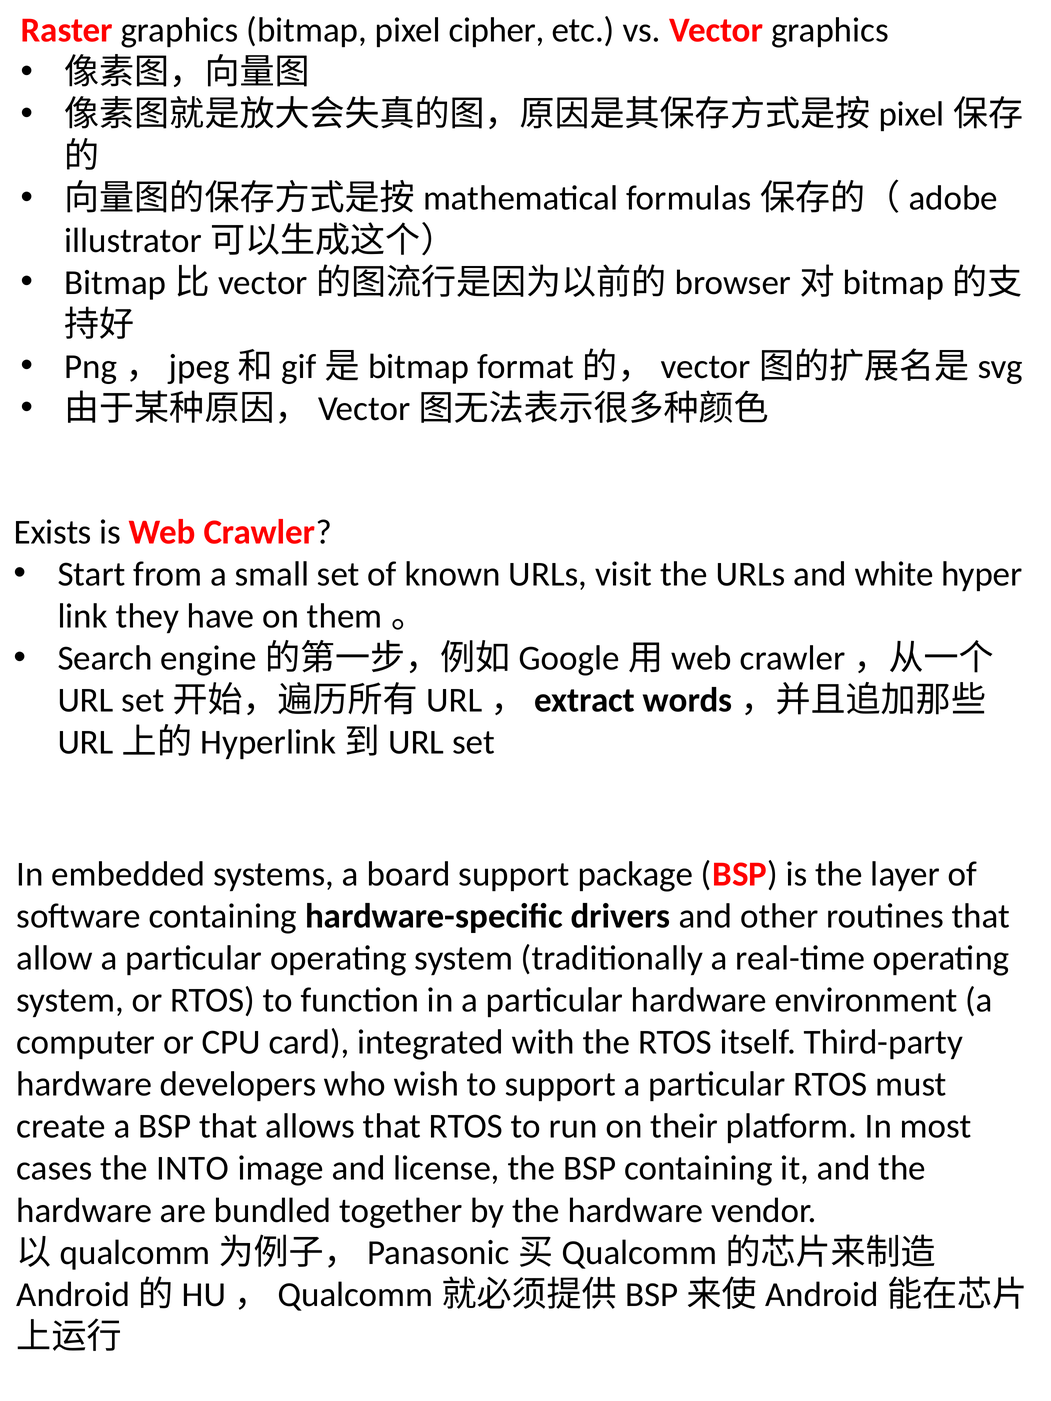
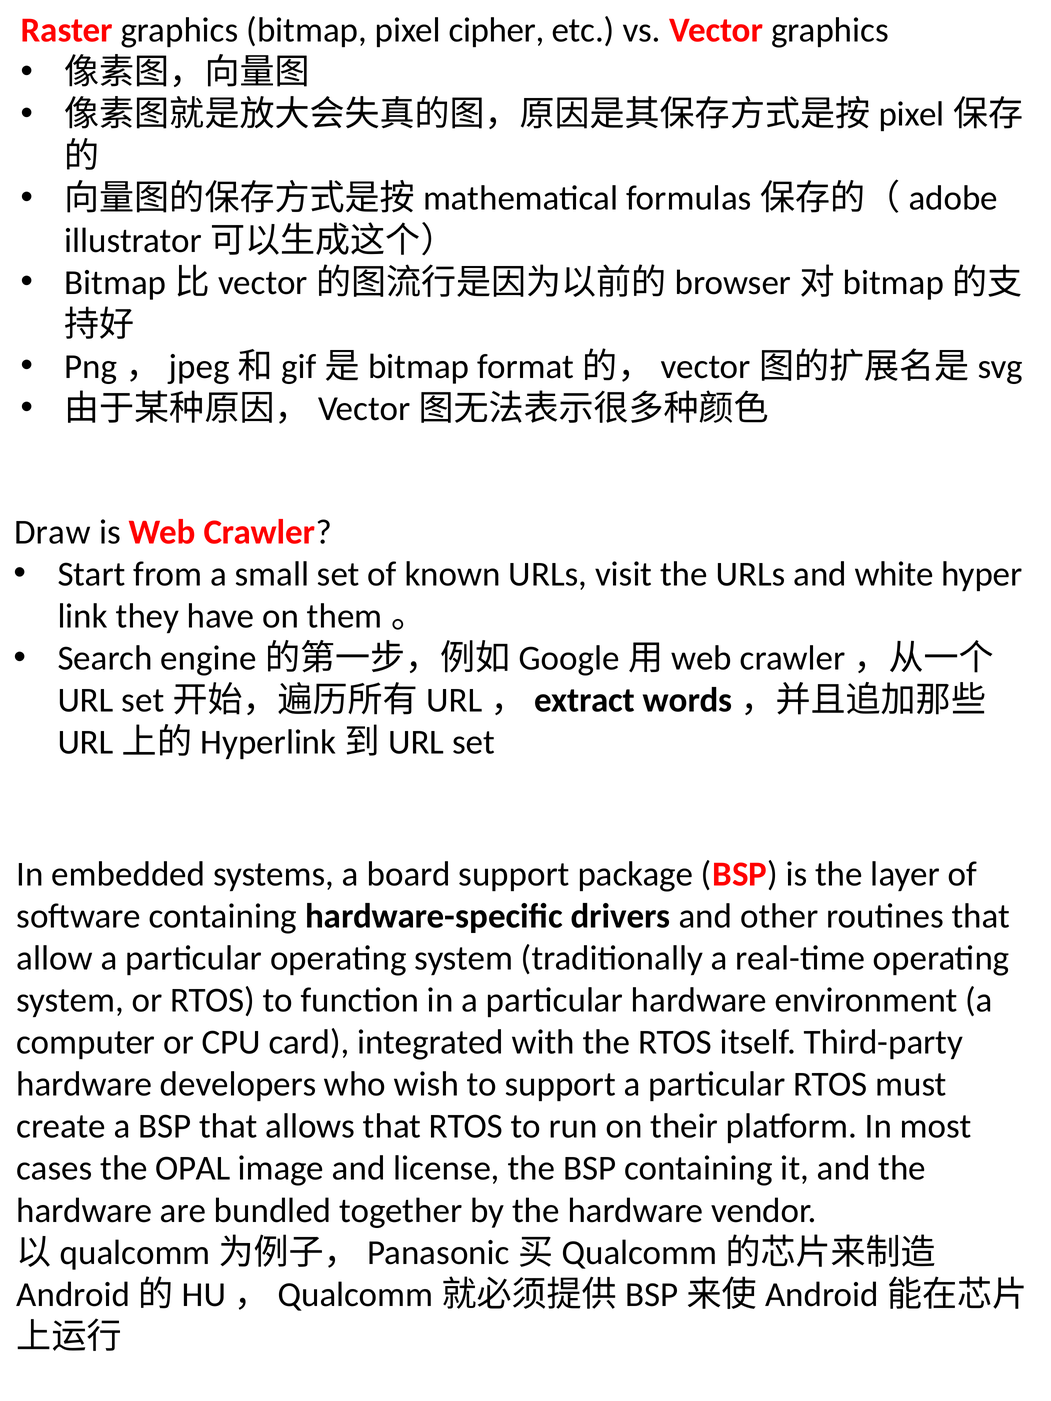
Exists: Exists -> Draw (52, 532)
INTO: INTO -> OPAL (193, 1169)
